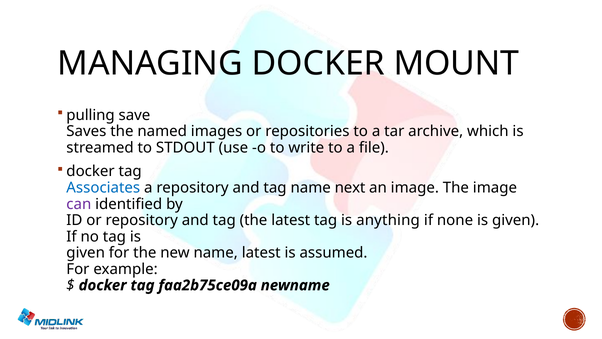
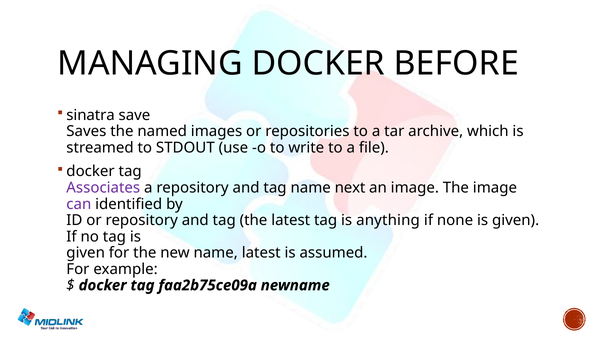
MOUNT: MOUNT -> BEFORE (456, 63)
pulling: pulling -> sinatra (91, 115)
Associates colour: blue -> purple (103, 188)
